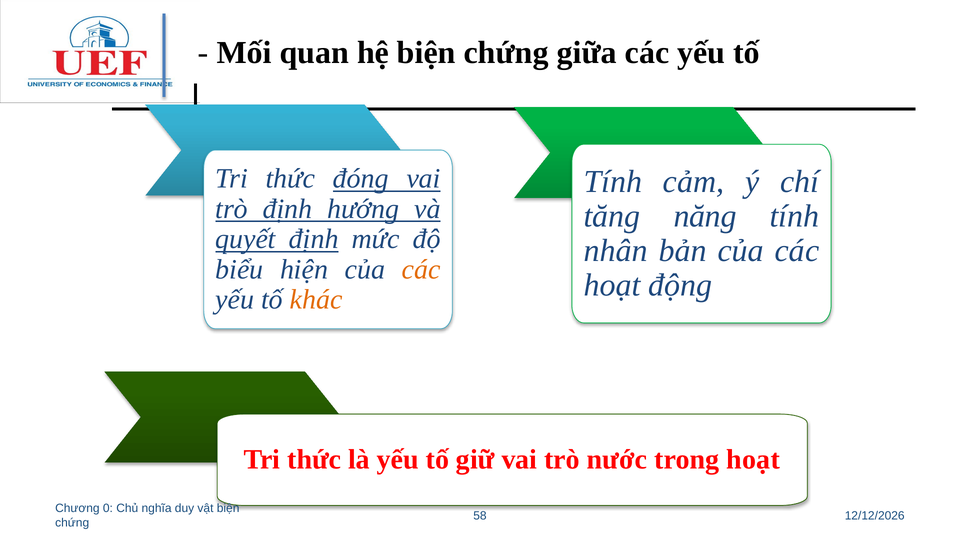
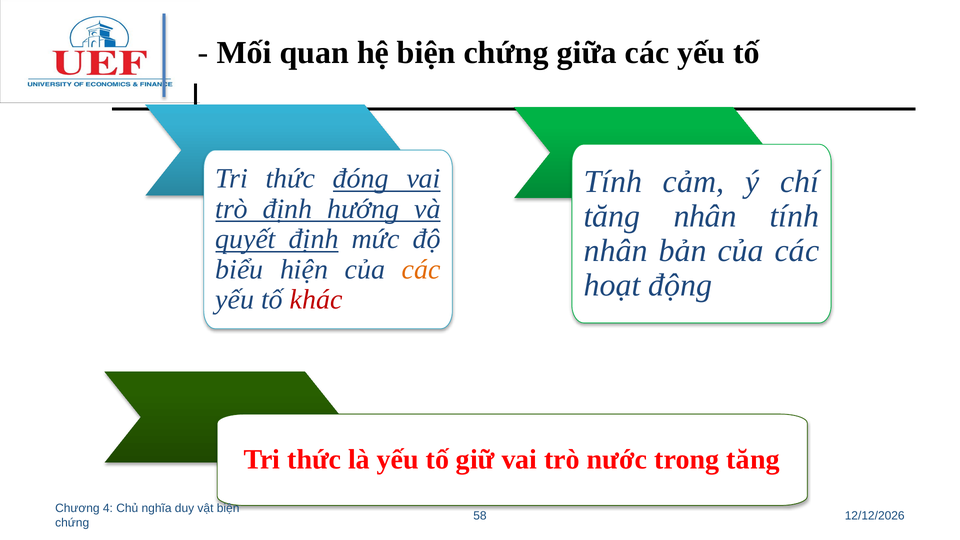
tăng năng: năng -> nhân (705, 216)
khác colour: orange -> red (316, 300)
trong hoạt: hoạt -> tăng (753, 460)
0: 0 -> 4 (108, 508)
